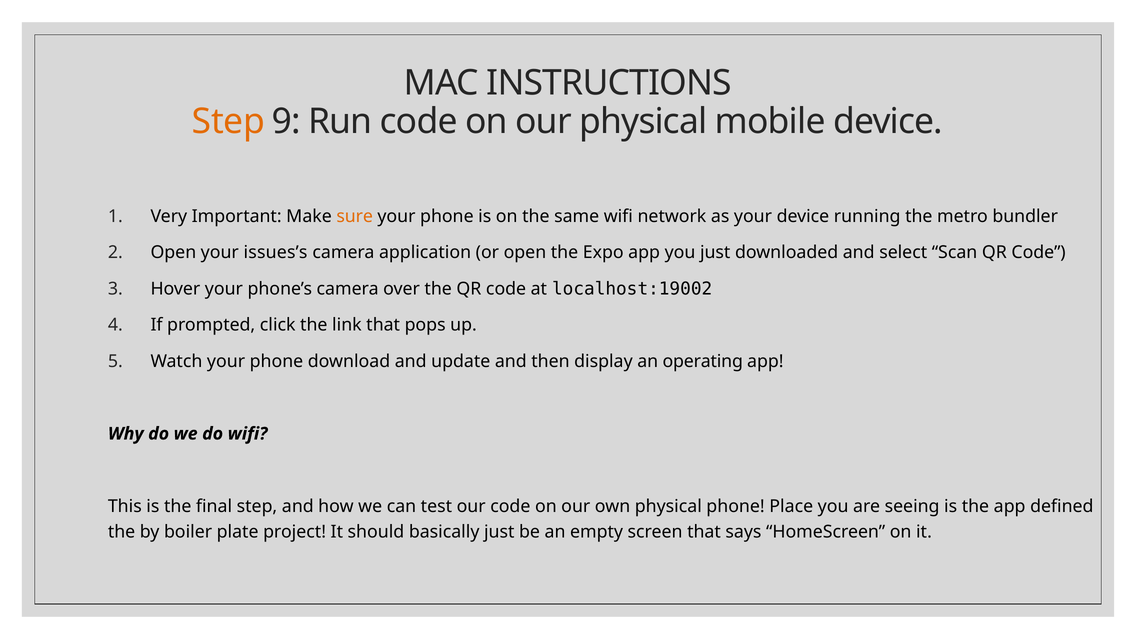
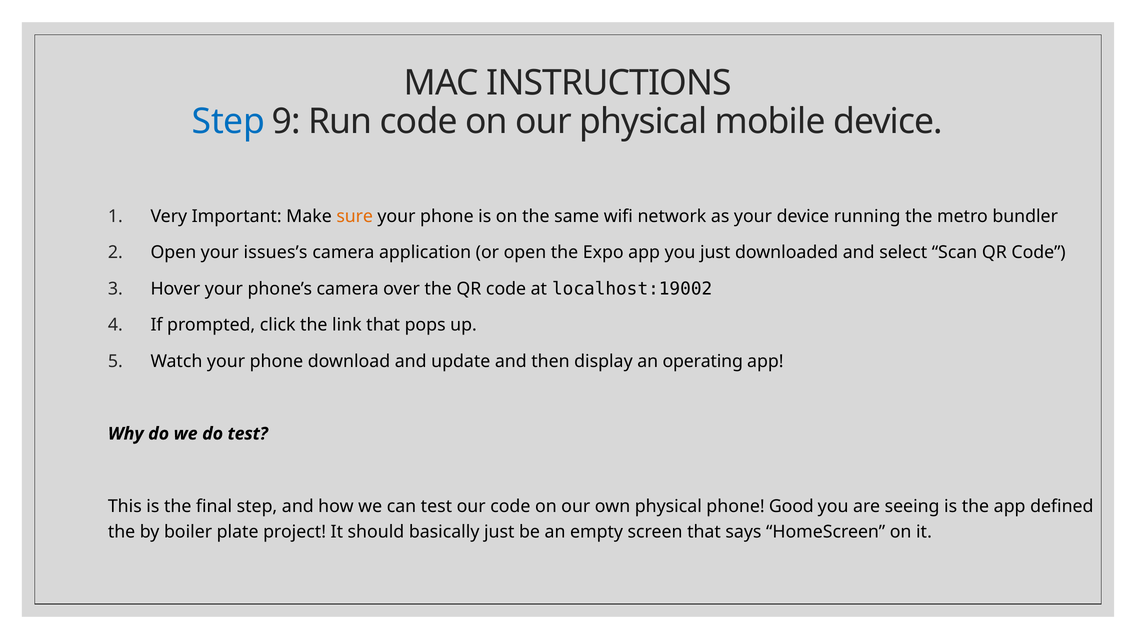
Step colour: orange -> blue (228, 121)
do wifi: wifi -> test (248, 434)
Place: Place -> Good (791, 506)
